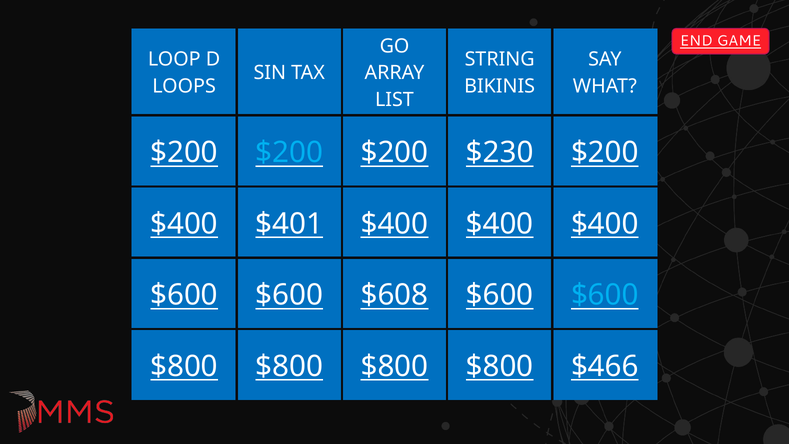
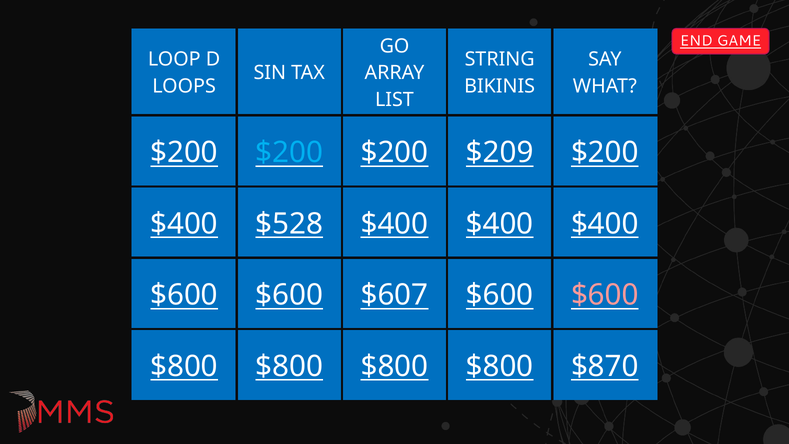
$230: $230 -> $209 (500, 152)
$401: $401 -> $528 (289, 224)
$608: $608 -> $607 (394, 295)
$600 colour: light blue -> pink (605, 295)
$466: $466 -> $870 (605, 366)
